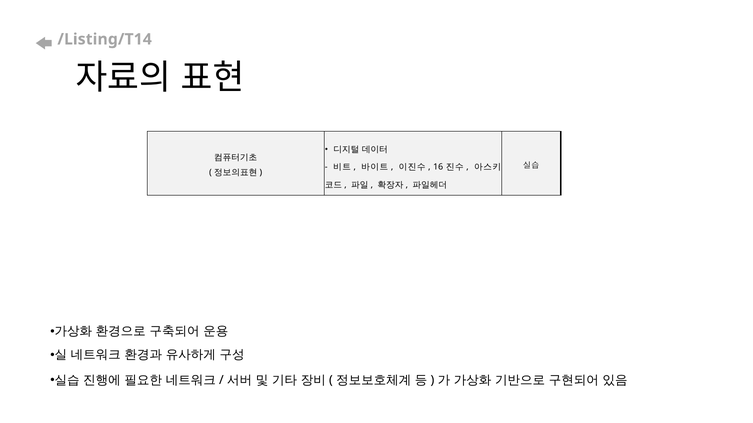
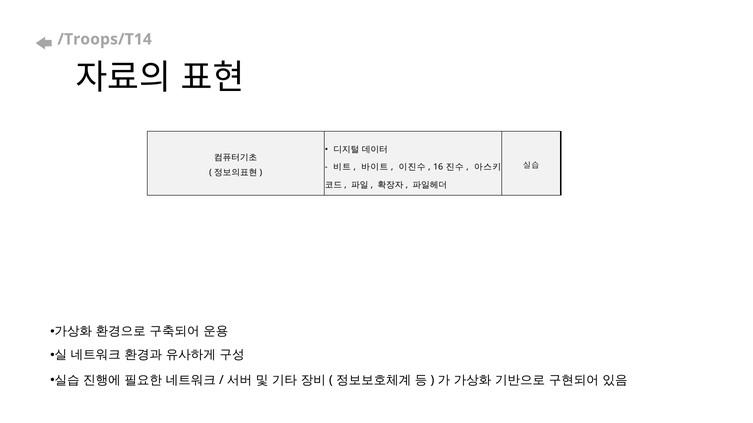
/Listing/T14: /Listing/T14 -> /Troops/T14 (105, 39)
